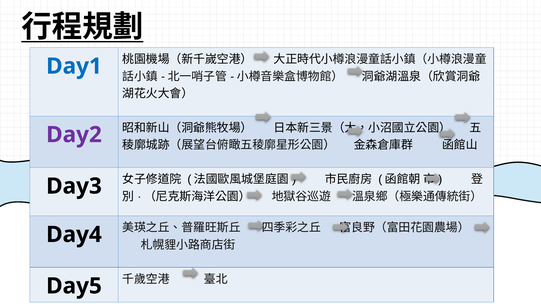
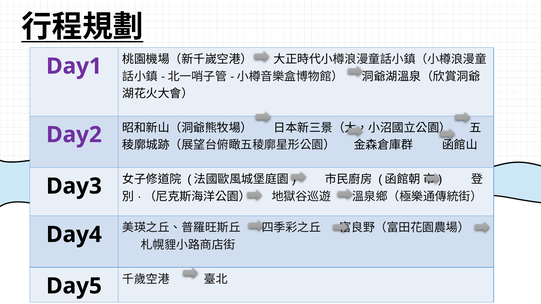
Day1 colour: blue -> purple (74, 66)
